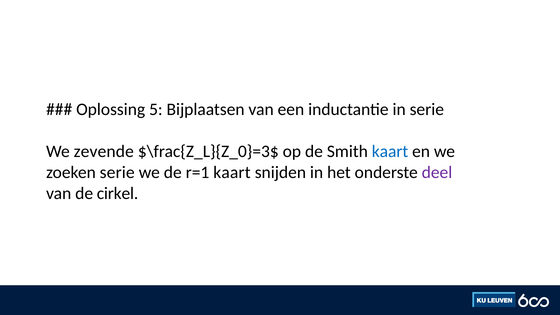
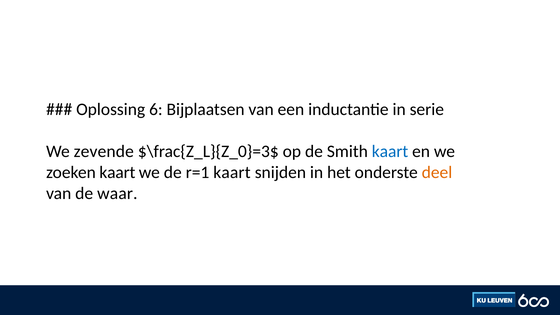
5: 5 -> 6 (156, 110)
zoeken serie: serie -> kaart (117, 173)
deel colour: purple -> orange (437, 173)
cirkel: cirkel -> waar (117, 194)
